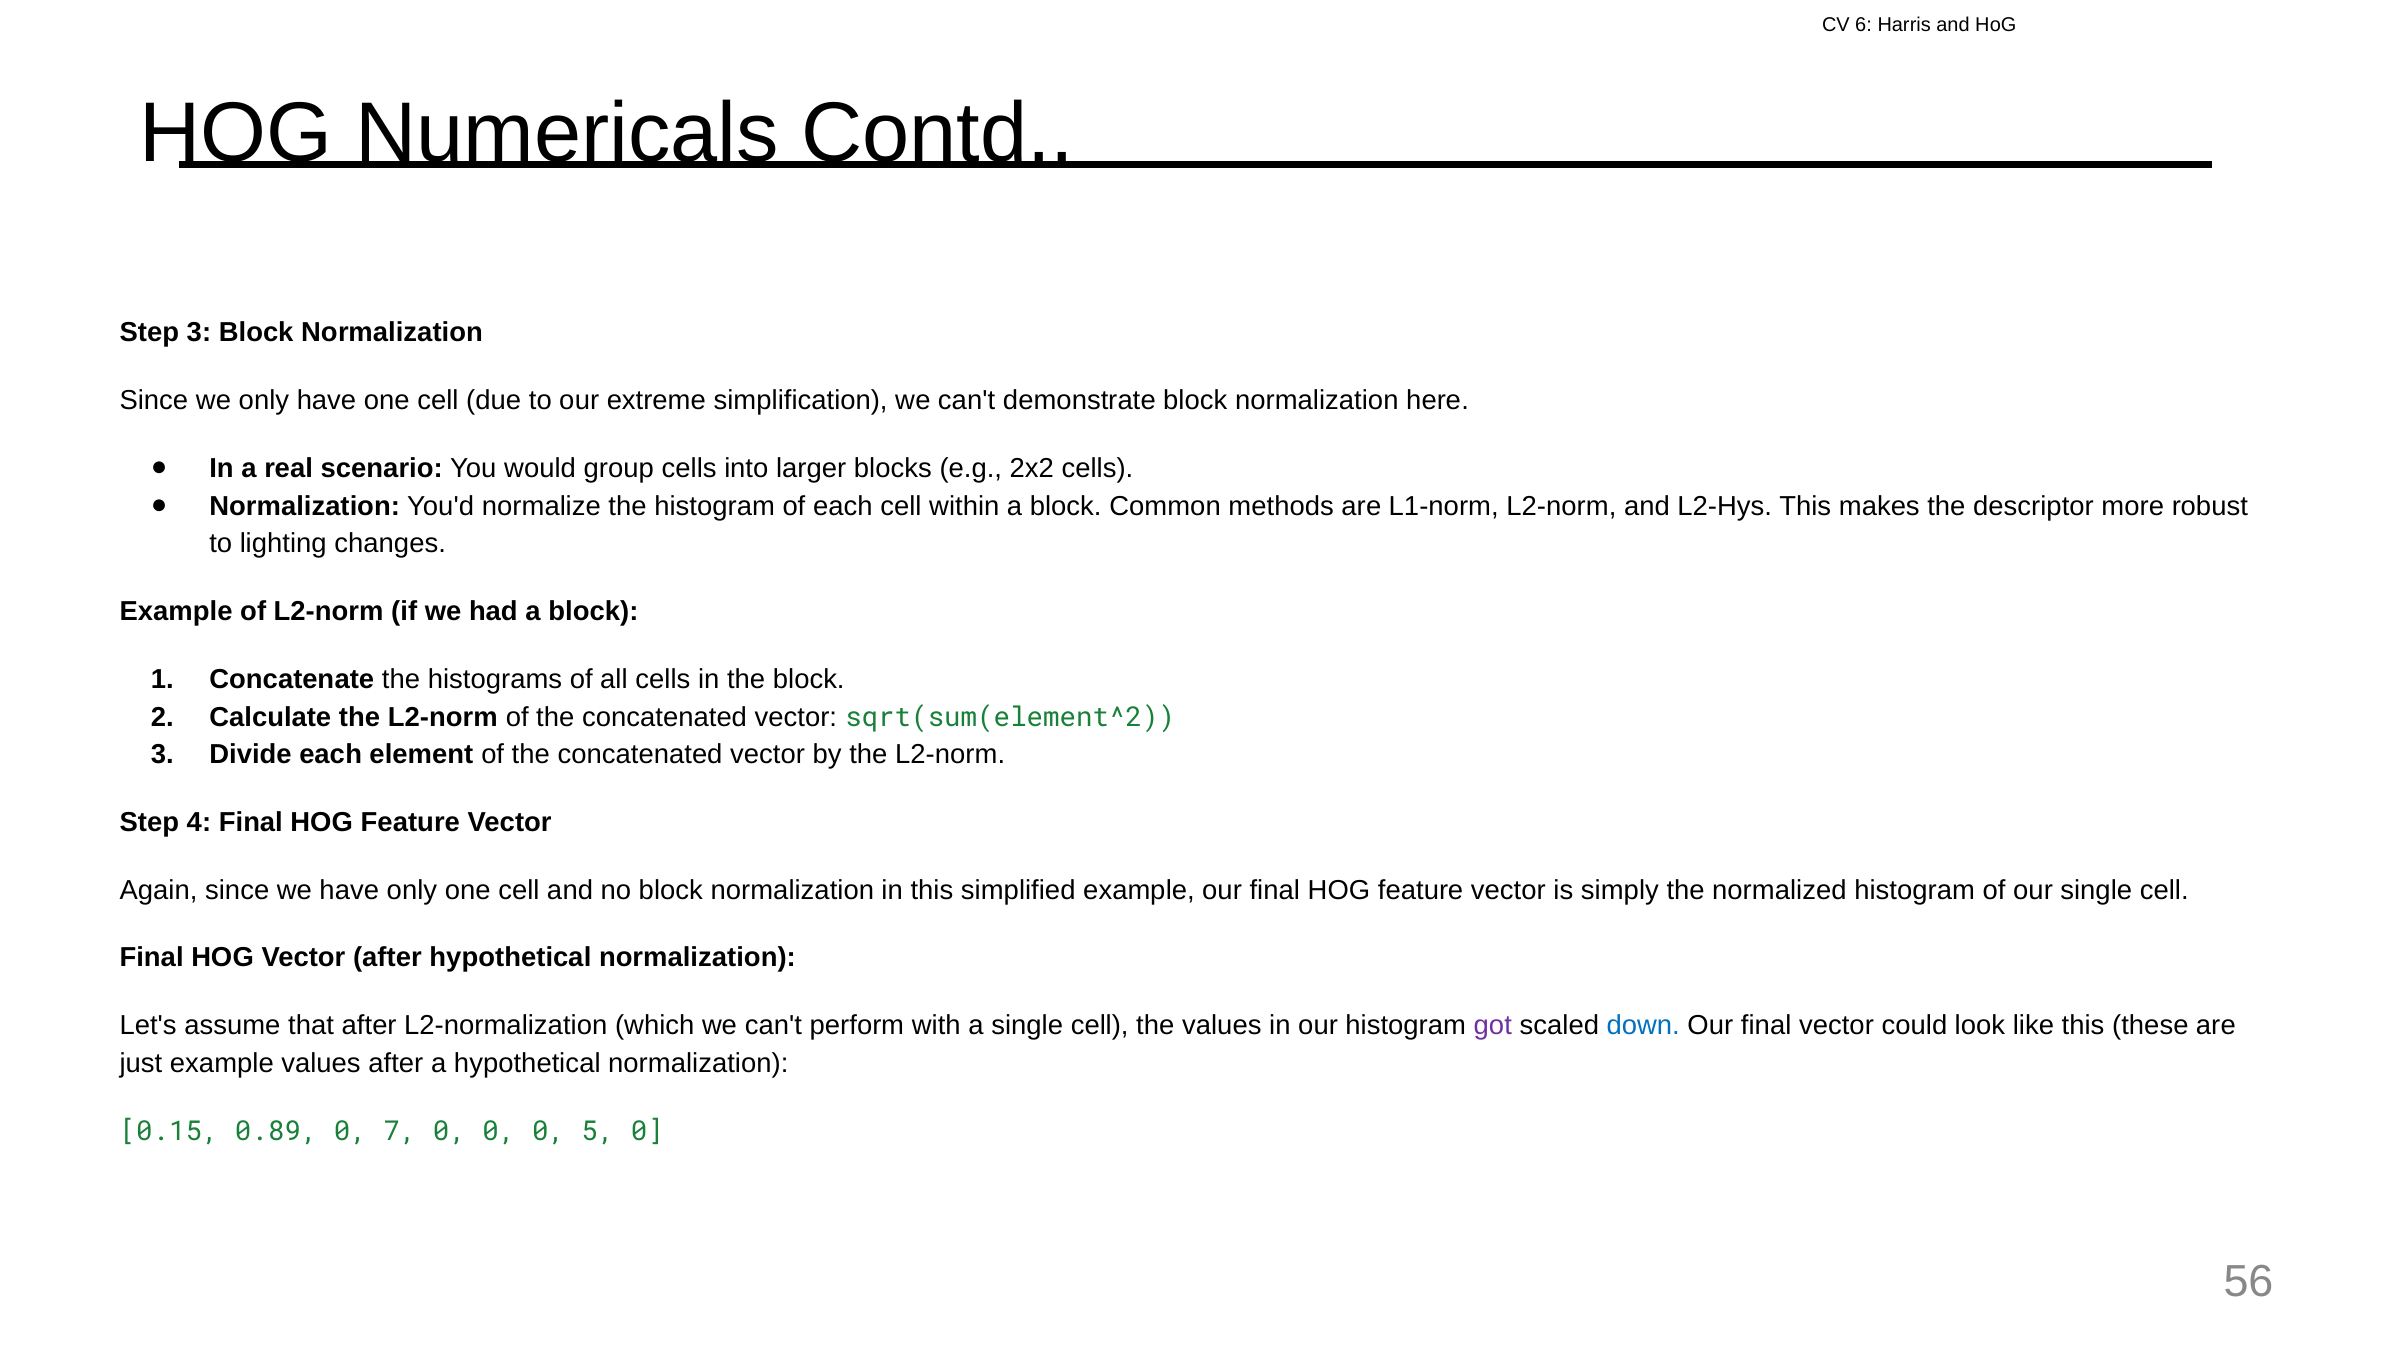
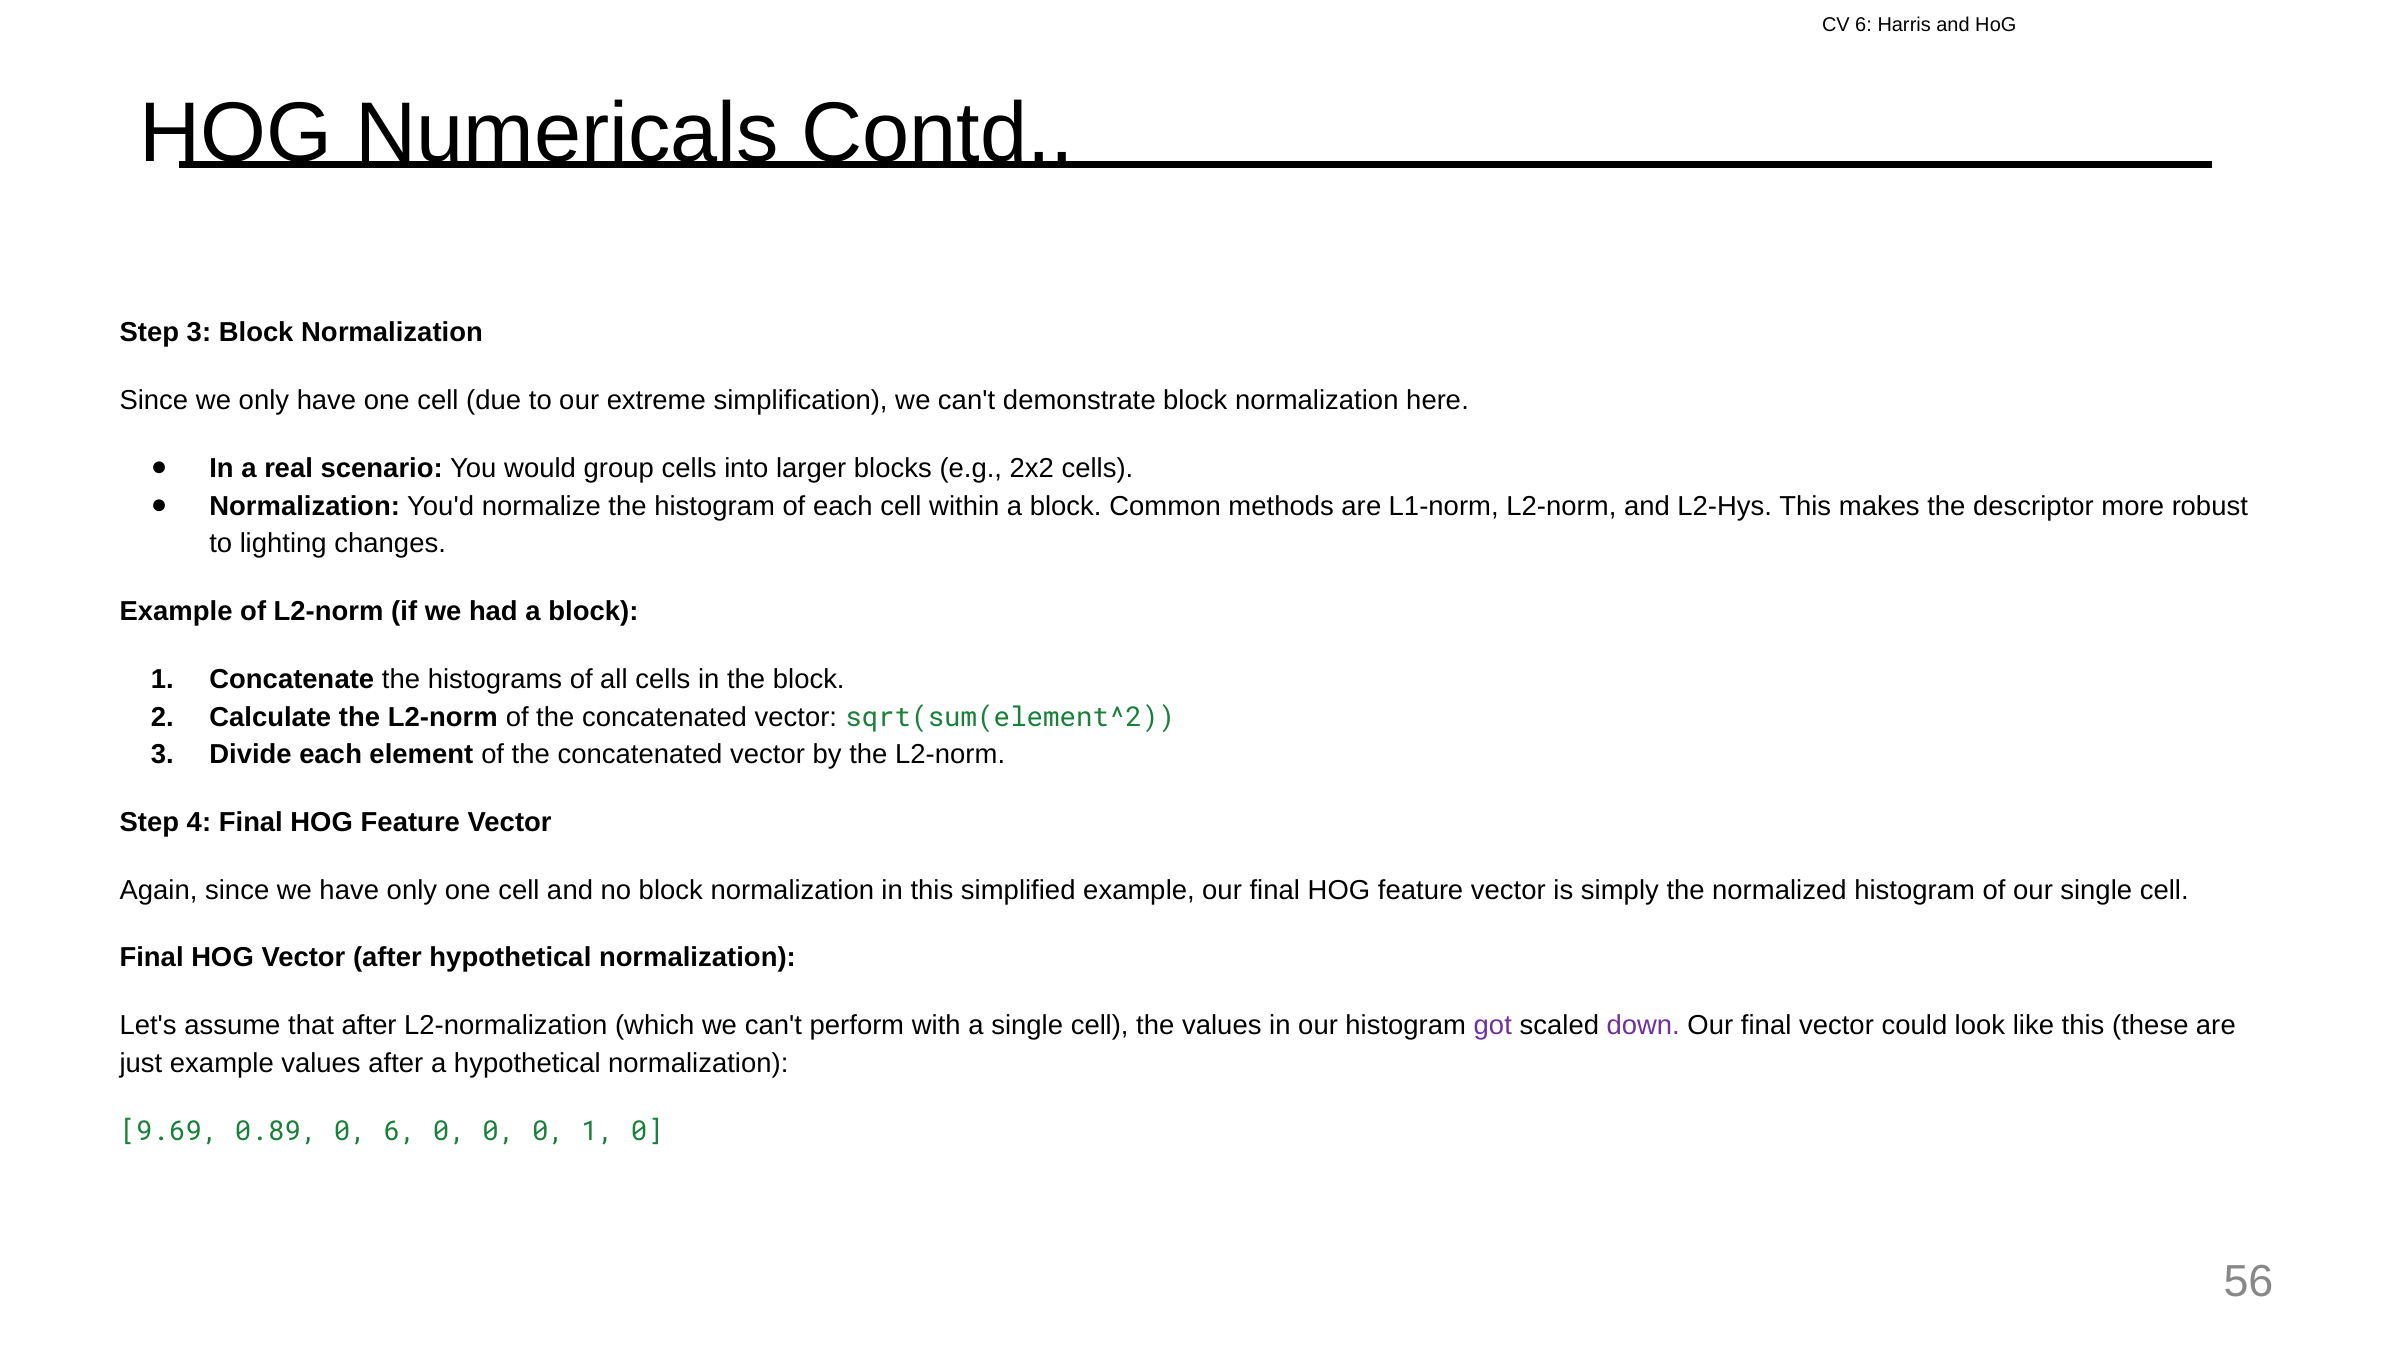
down colour: blue -> purple (1643, 1026)
0.15: 0.15 -> 9.69 (169, 1131)
0 7: 7 -> 6 (400, 1131)
0 5: 5 -> 1 (598, 1131)
